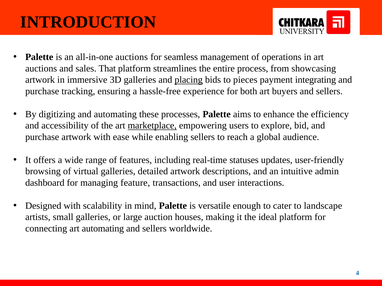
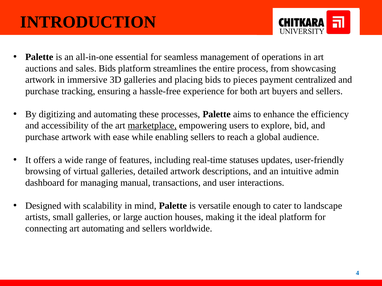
all-in-one auctions: auctions -> essential (132, 57)
sales That: That -> Bids (107, 68)
placing underline: present -> none (189, 80)
integrating: integrating -> centralized (316, 80)
feature: feature -> manual (135, 183)
